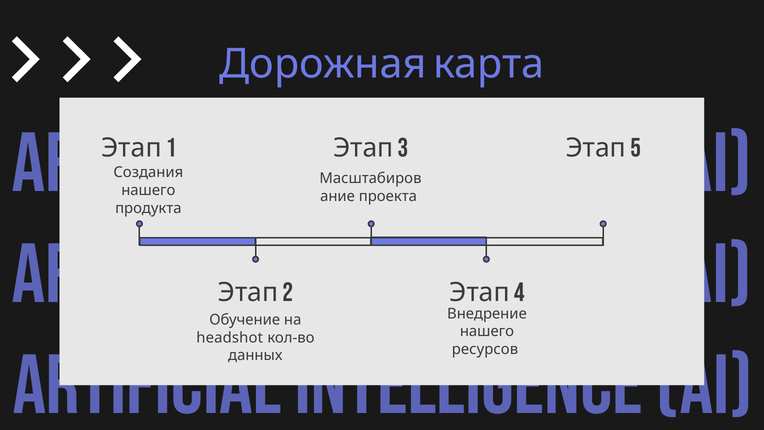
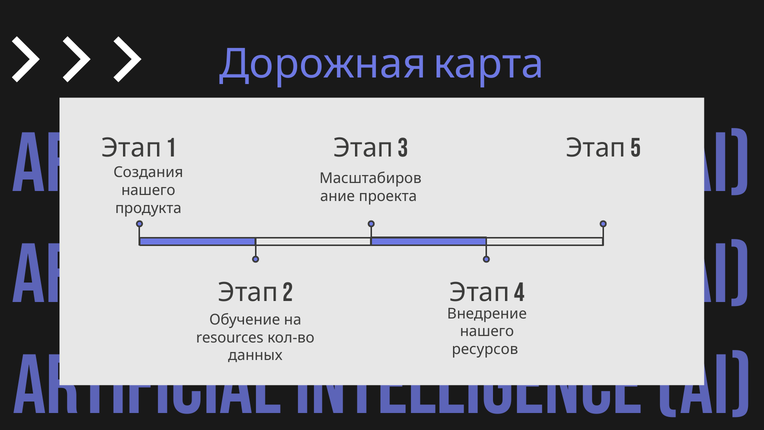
headshot: headshot -> resources (230, 338)
